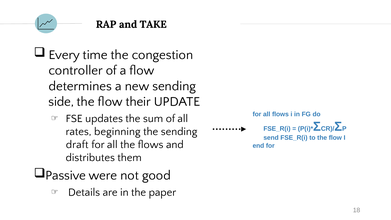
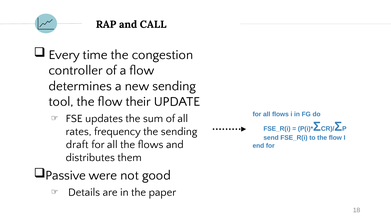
TAKE: TAKE -> CALL (153, 24)
side: side -> tool (61, 102)
beginning: beginning -> frequency (117, 131)
